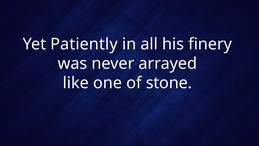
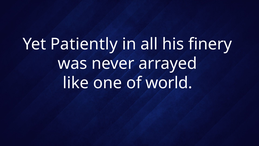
stone: stone -> world (169, 83)
